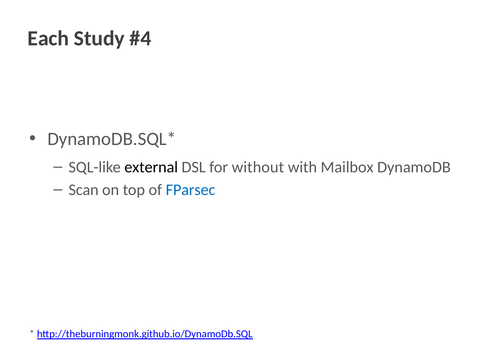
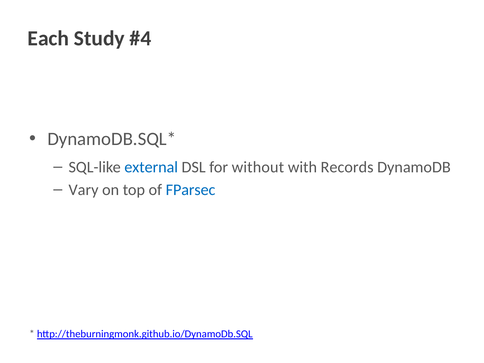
external colour: black -> blue (151, 167)
Mailbox: Mailbox -> Records (347, 167)
Scan: Scan -> Vary (84, 190)
